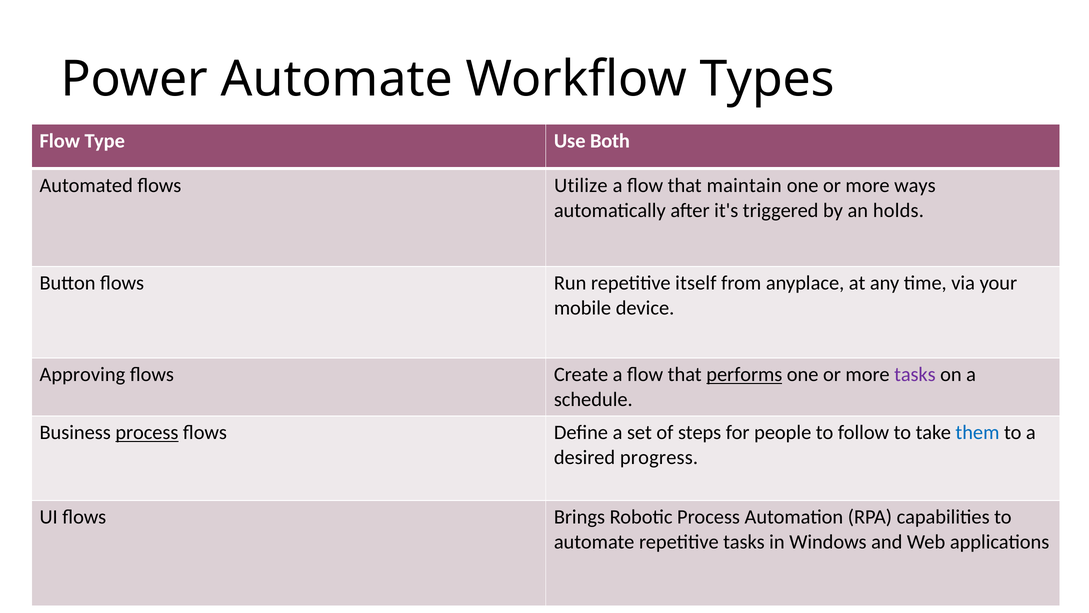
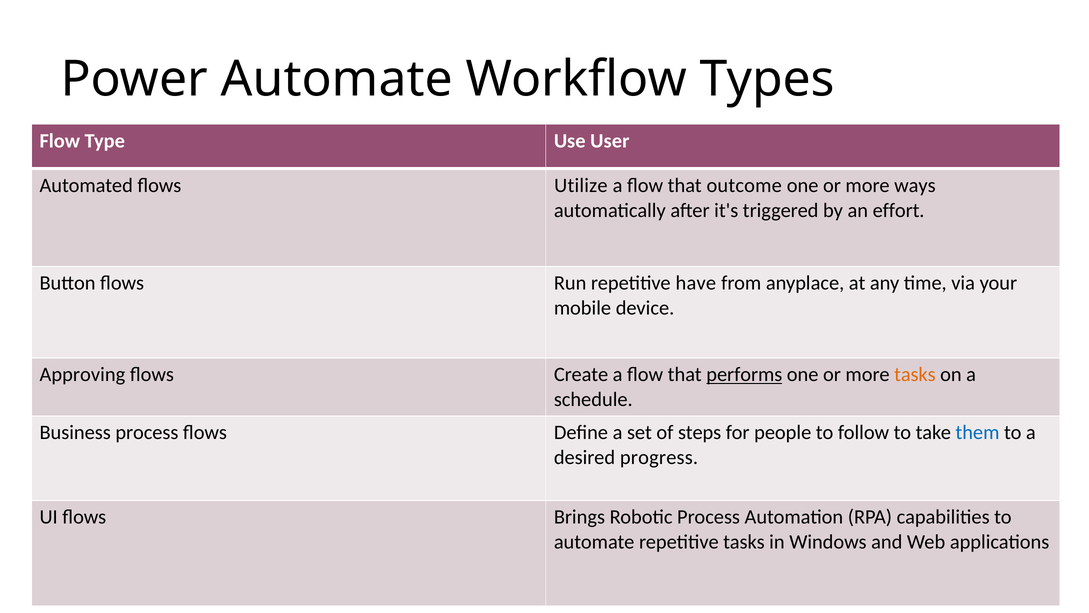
Both: Both -> User (610, 141)
maintain: maintain -> outcome (744, 185)
holds: holds -> effort (899, 210)
itself: itself -> have (696, 283)
tasks colour: purple -> orange (915, 374)
process underline: present -> none (147, 432)
